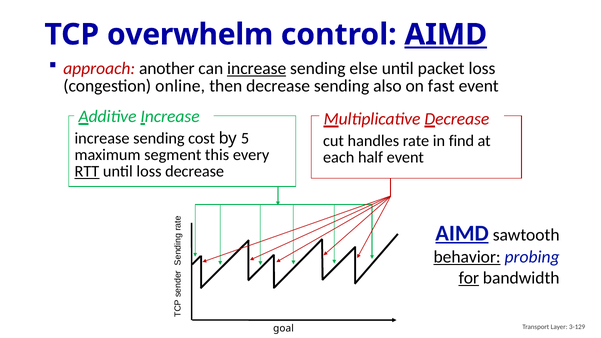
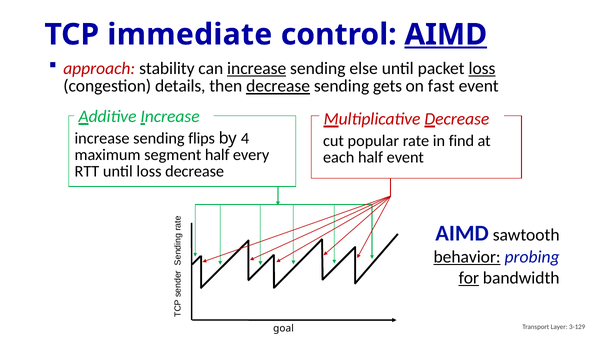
overwhelm: overwhelm -> immediate (190, 35)
another: another -> stability (167, 68)
loss underline: none -> present (482, 68)
online: online -> details (180, 86)
decrease underline: none -> present (278, 86)
also: also -> gets (387, 86)
cost: cost -> flips (202, 138)
5: 5 -> 4 (245, 138)
handles: handles -> popular (373, 141)
segment this: this -> half (217, 155)
RTT underline: present -> none (87, 172)
AIMD underline: present -> none (462, 233)
